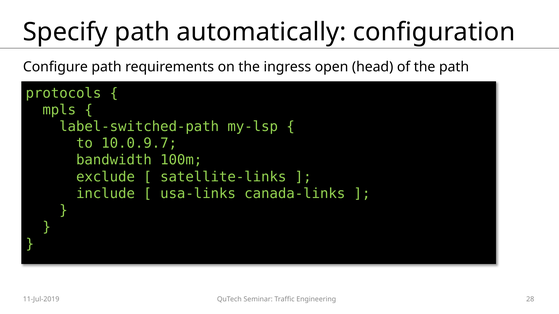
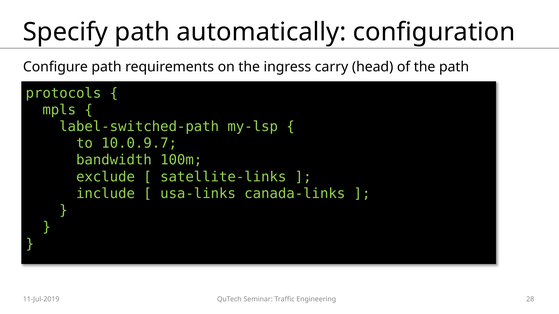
open: open -> carry (332, 67)
